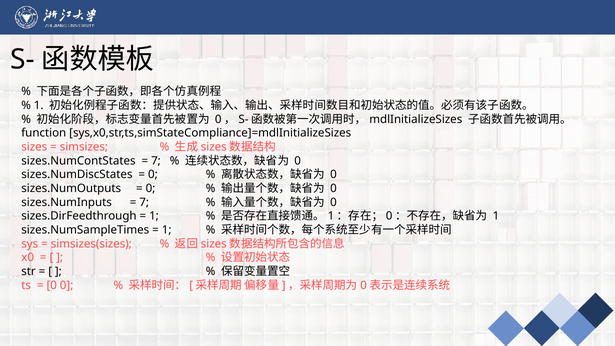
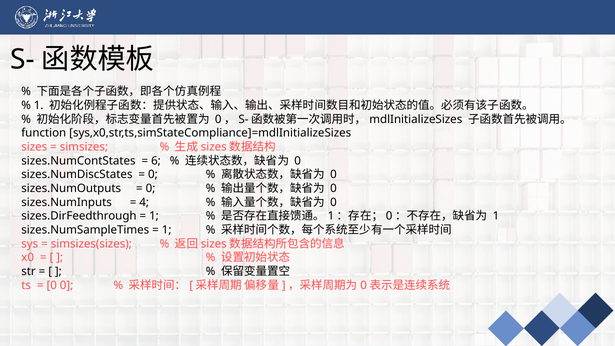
7: 7 -> 6 (156, 161)
7: 7 -> 4 (144, 202)
